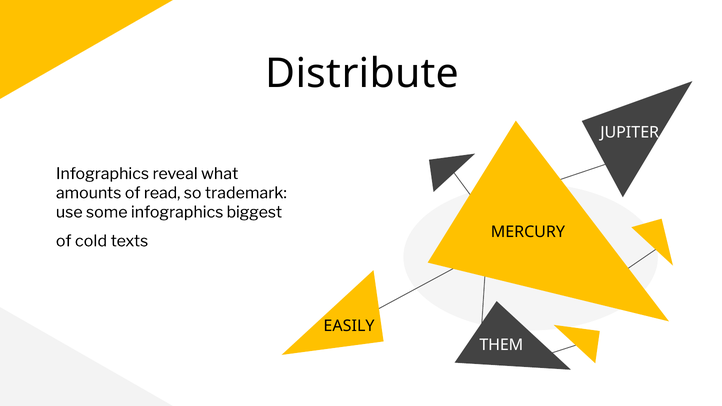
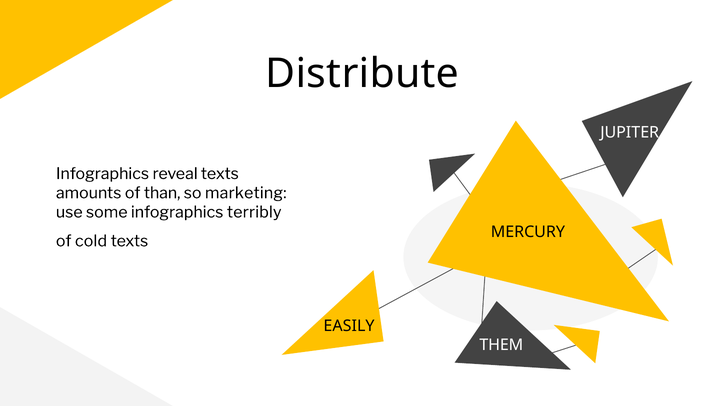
reveal what: what -> texts (220, 174)
read: read -> than (162, 193)
trademark: trademark -> marketing (246, 193)
biggest: biggest -> terribly (254, 212)
